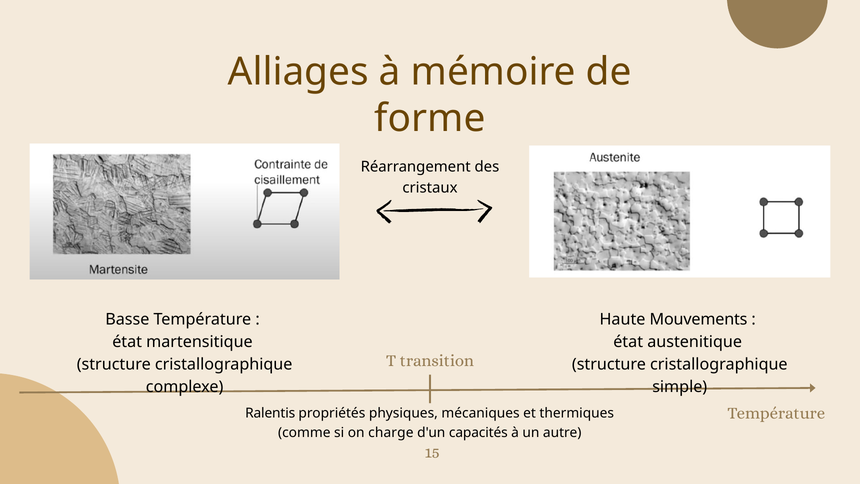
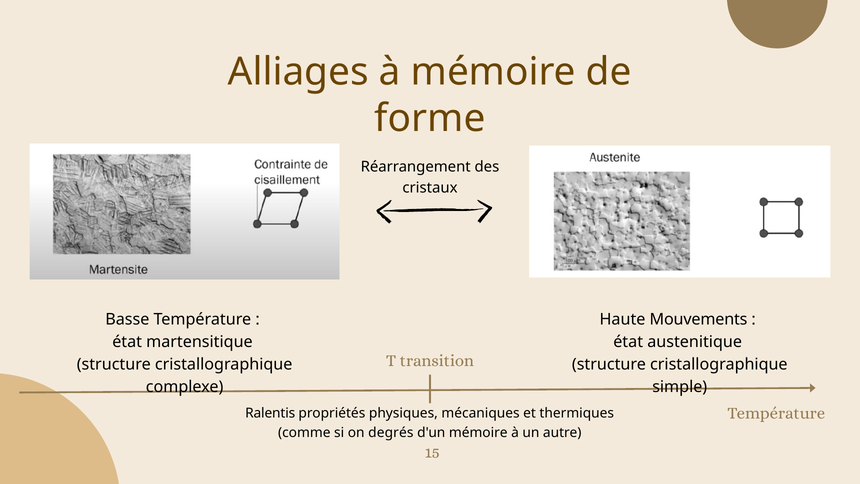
charge: charge -> degrés (391, 432)
d'un capacités: capacités -> mémoire (478, 432)
